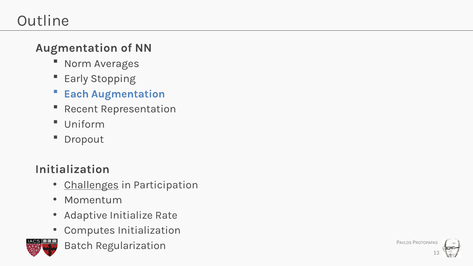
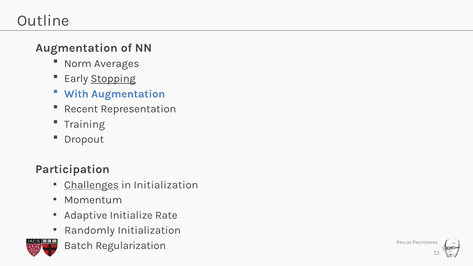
Stopping underline: none -> present (113, 79)
Each: Each -> With (76, 94)
Uniform: Uniform -> Training (85, 124)
Initialization: Initialization -> Participation (72, 169)
in Participation: Participation -> Initialization (166, 185)
Computes: Computes -> Randomly (90, 230)
